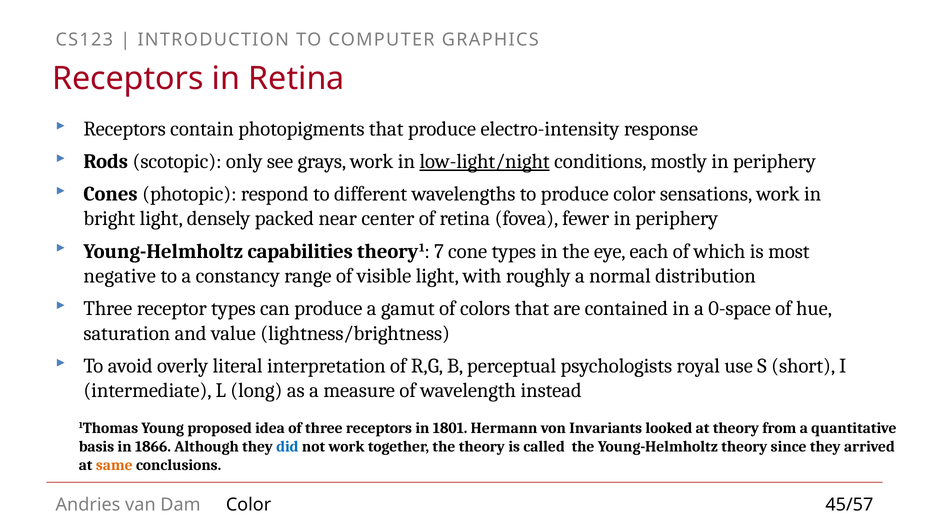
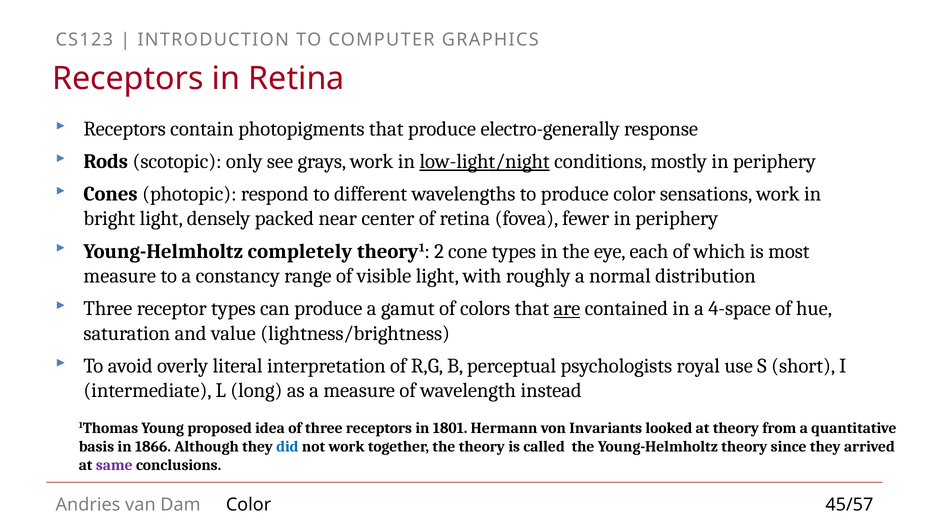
electro-intensity: electro-intensity -> electro-generally (550, 129)
capabilities: capabilities -> completely (300, 251)
7: 7 -> 2 (439, 251)
negative: negative -> measure (120, 276)
are underline: none -> present (567, 308)
0-space: 0-space -> 4-space (740, 308)
same colour: orange -> purple (114, 465)
